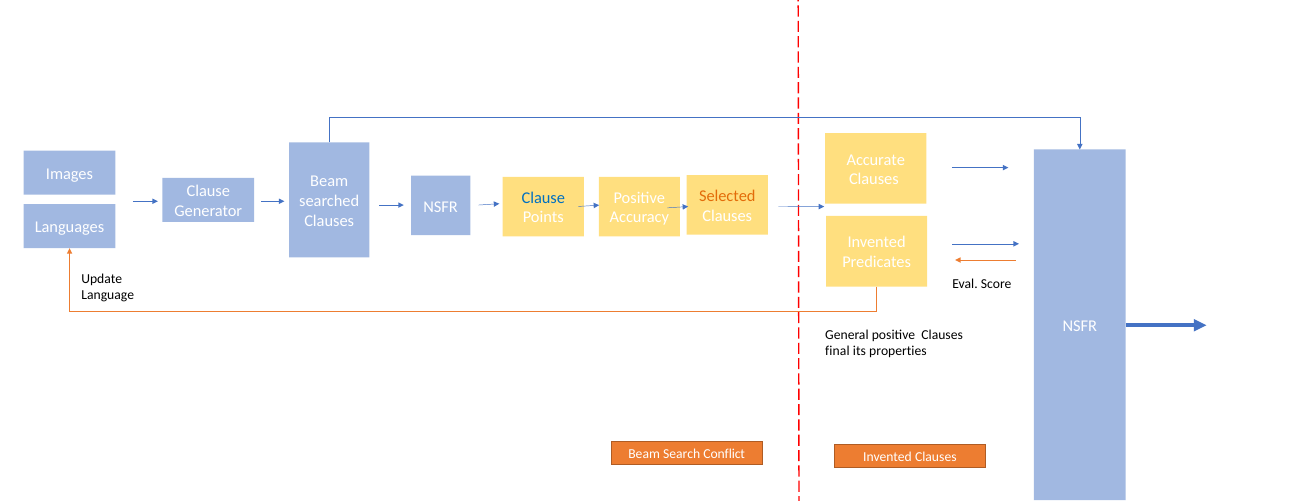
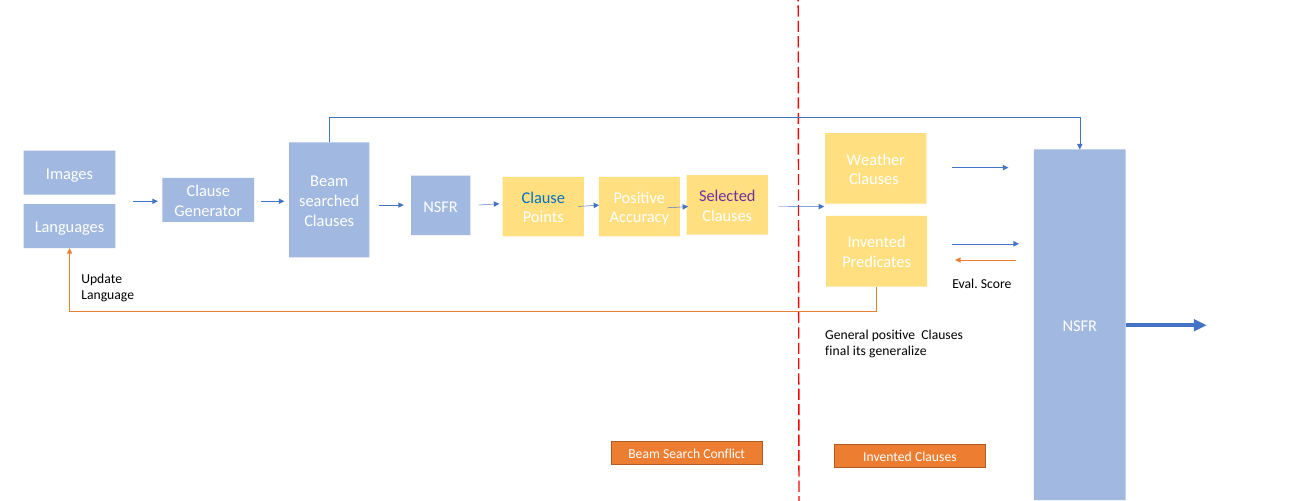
Accurate: Accurate -> Weather (876, 160)
Selected colour: orange -> purple (727, 196)
properties: properties -> generalize (898, 351)
